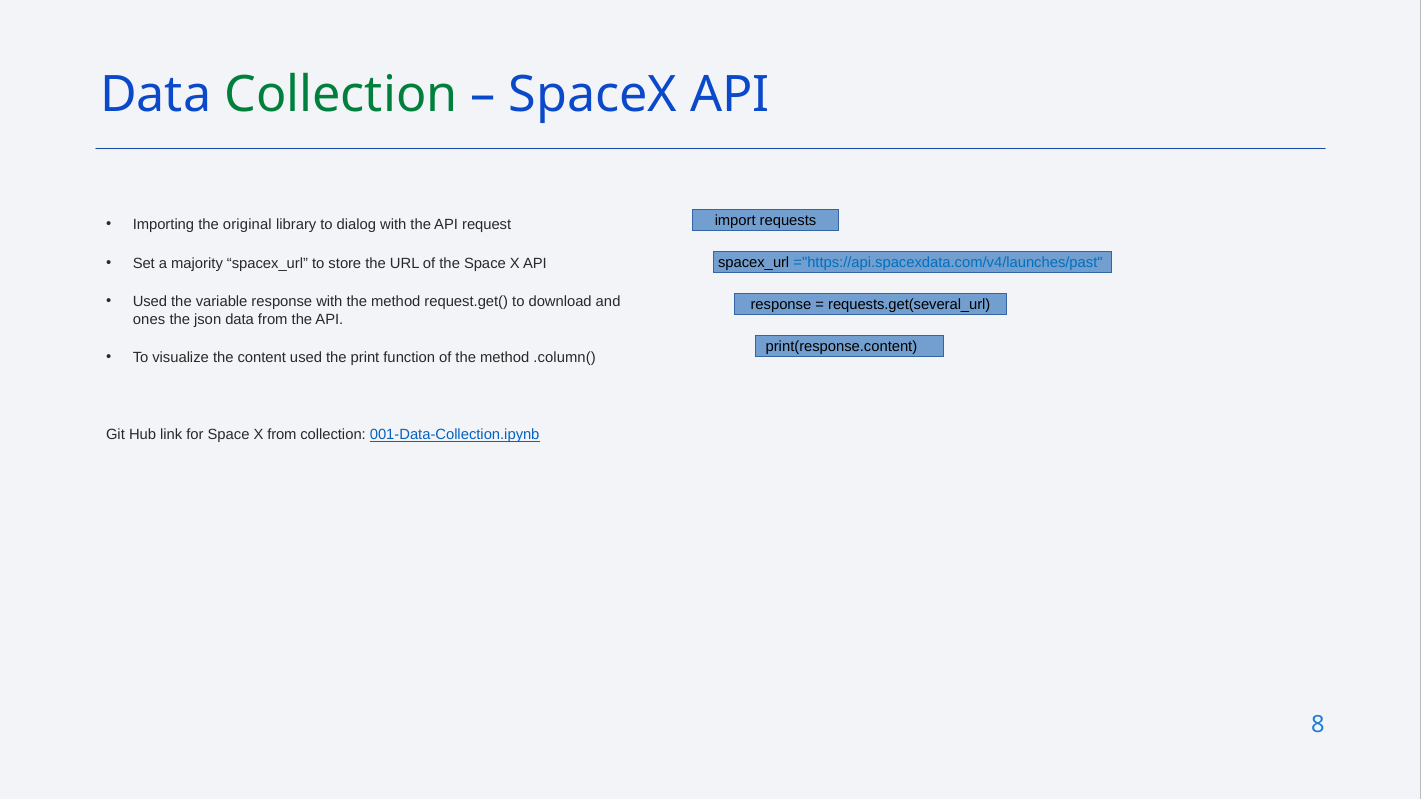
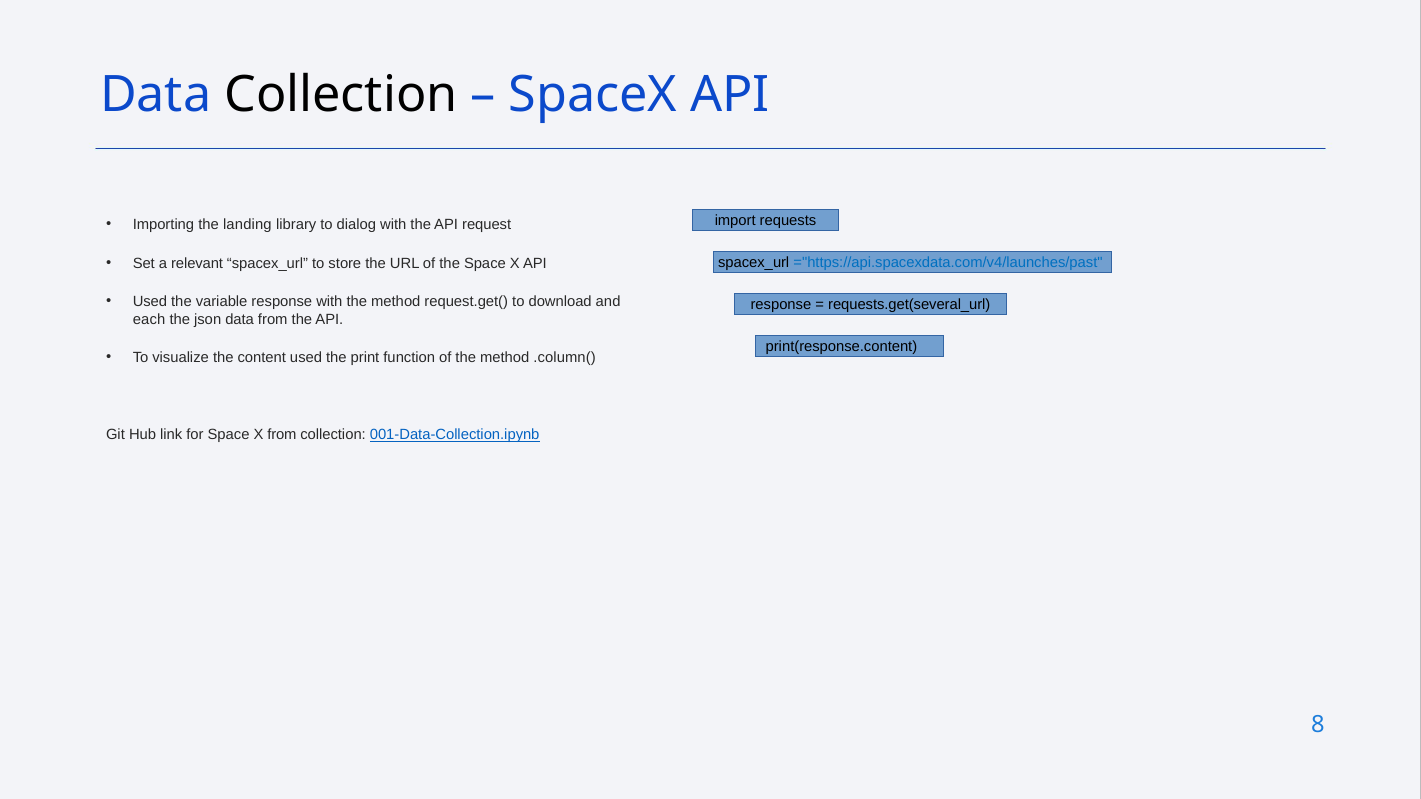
Collection colour: green -> black (341, 95)
original: original -> landing (247, 225)
majority: majority -> relevant (197, 263)
ones: ones -> each (149, 319)
